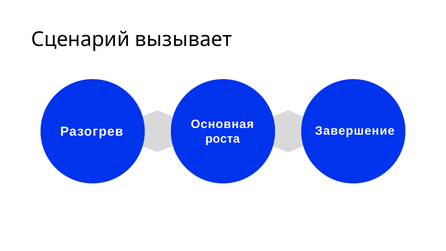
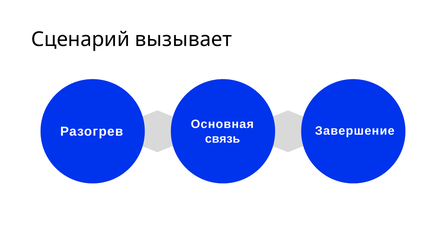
роста: роста -> связь (223, 139)
